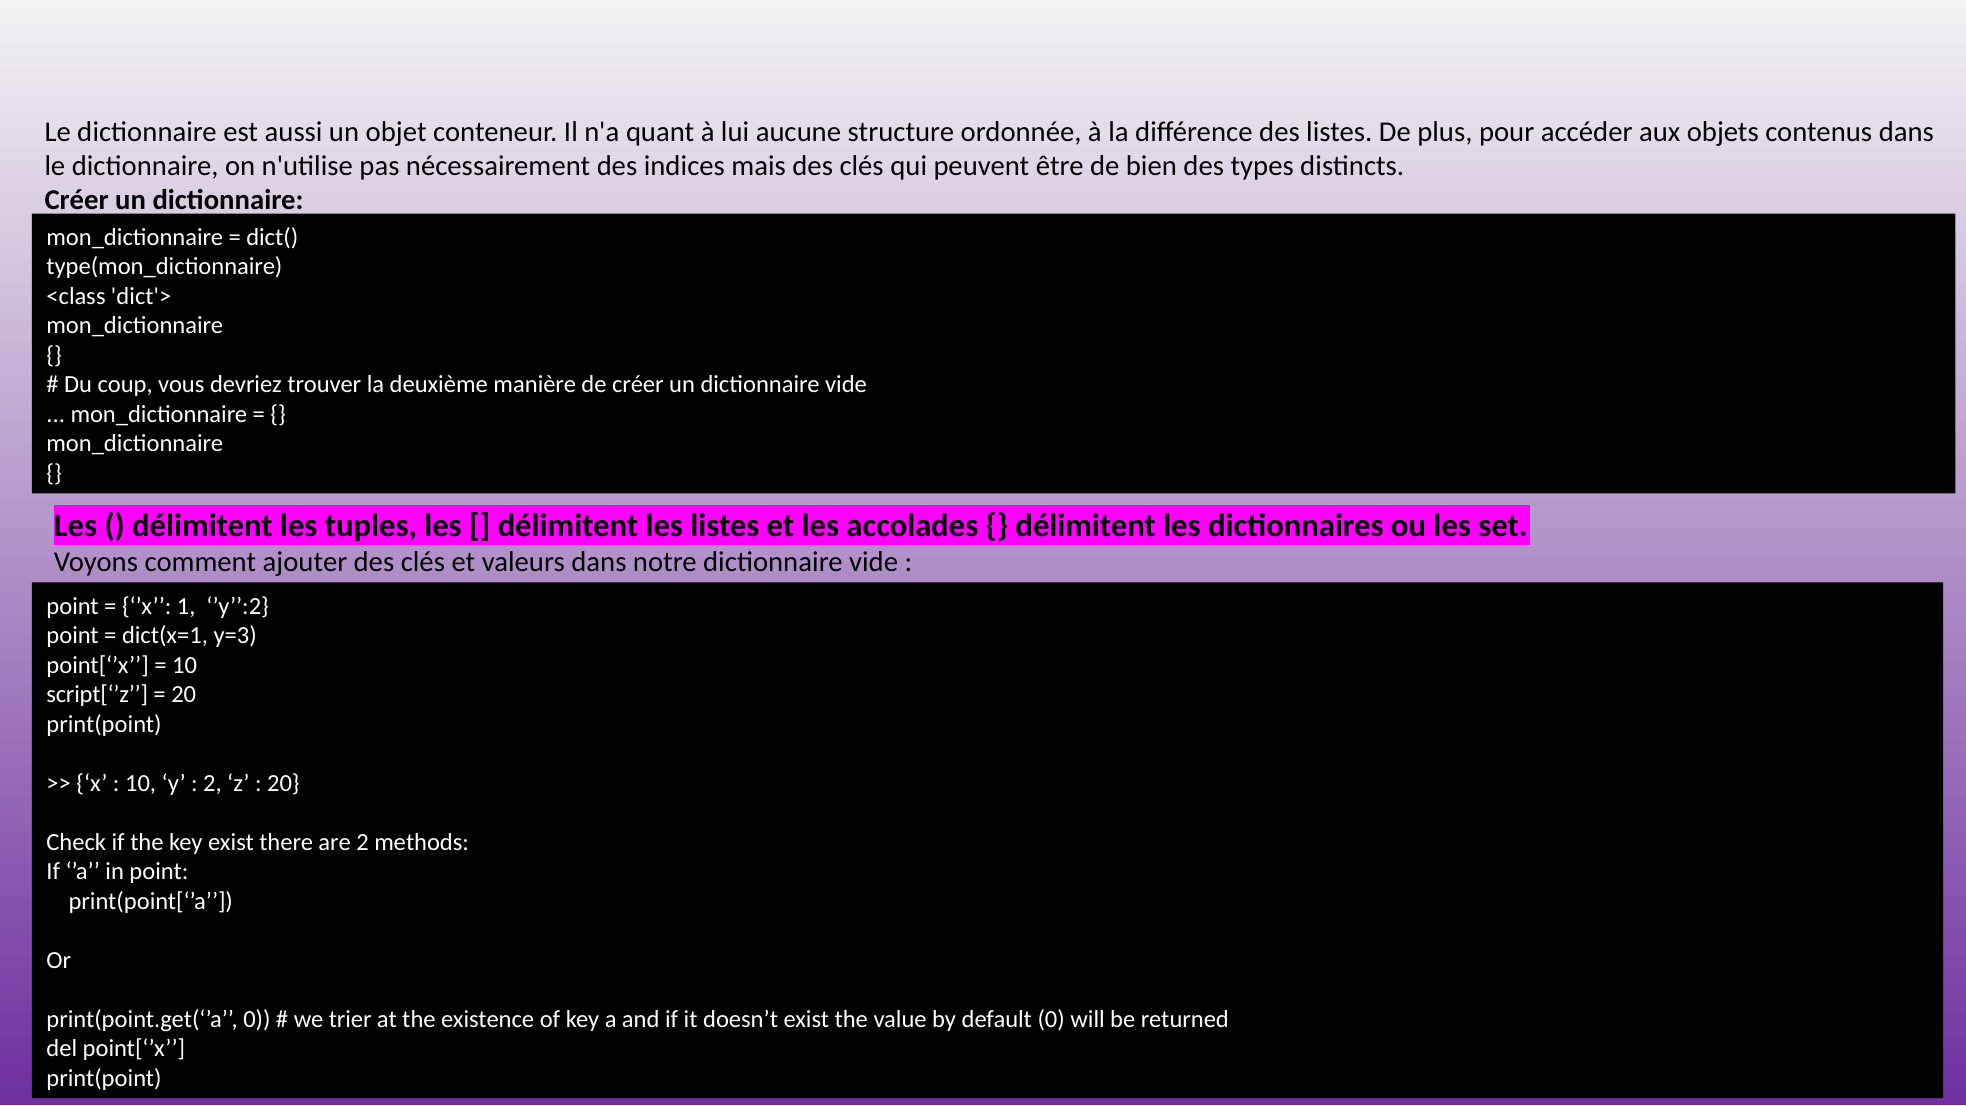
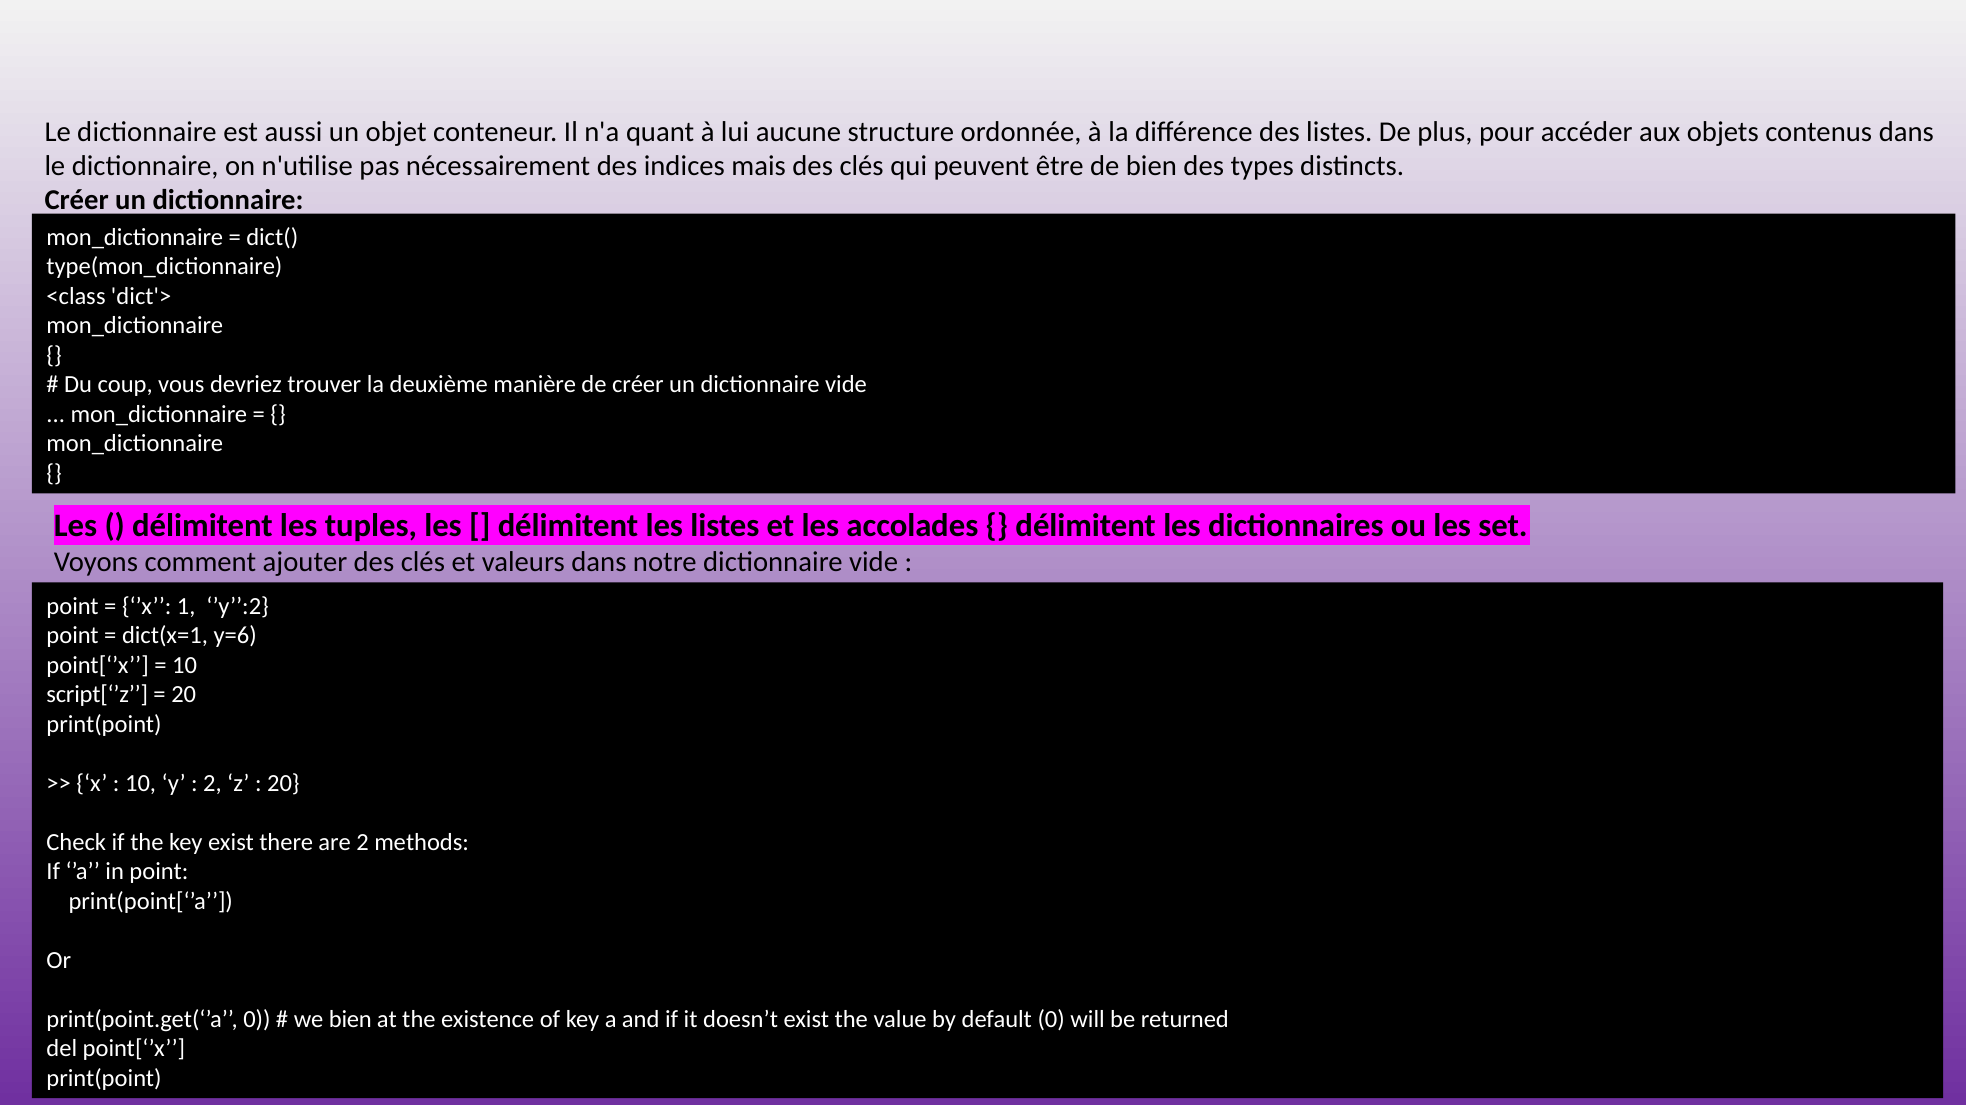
y=3: y=3 -> y=6 (235, 636)
we trier: trier -> bien (350, 1019)
